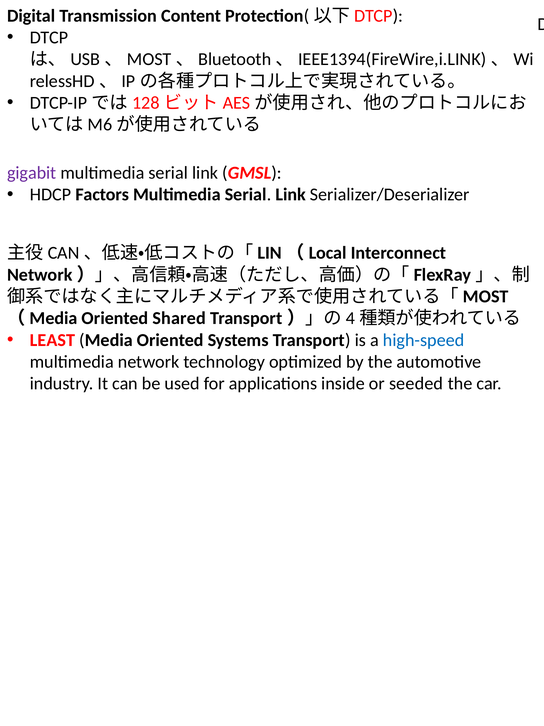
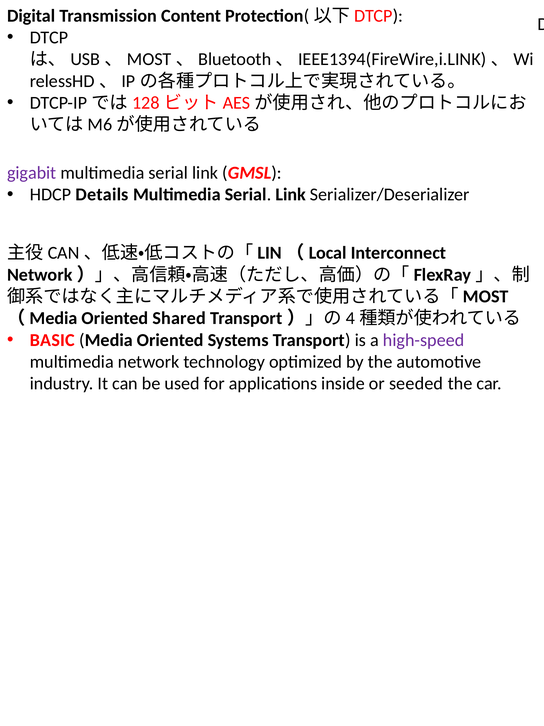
Factors: Factors -> Details (102, 194)
LEAST: LEAST -> BASIC (52, 340)
high-speed colour: blue -> purple (424, 340)
